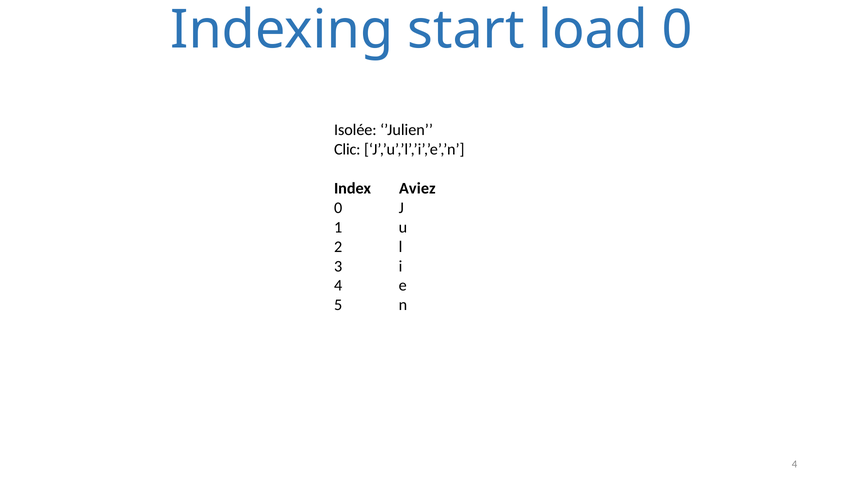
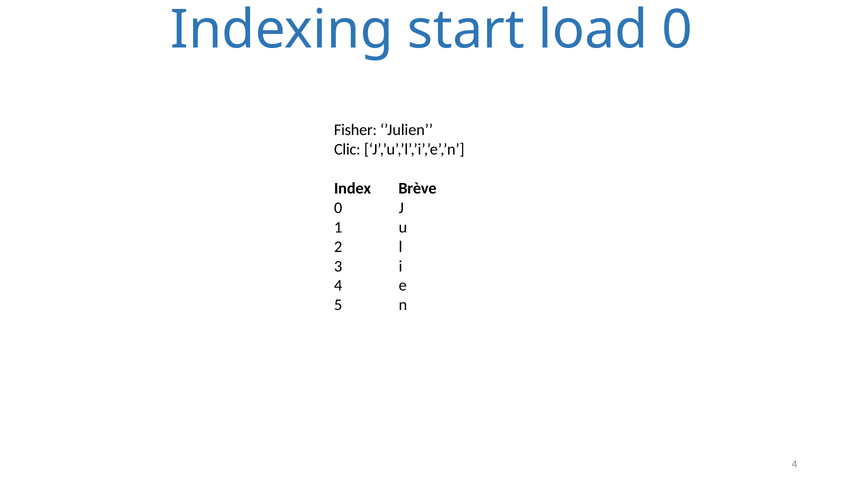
Isolée: Isolée -> Fisher (355, 130)
Aviez: Aviez -> Brève (417, 188)
